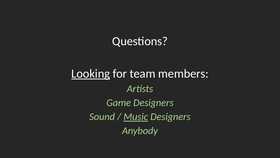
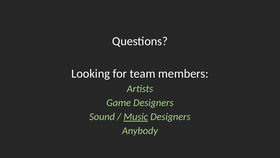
Looking underline: present -> none (91, 73)
